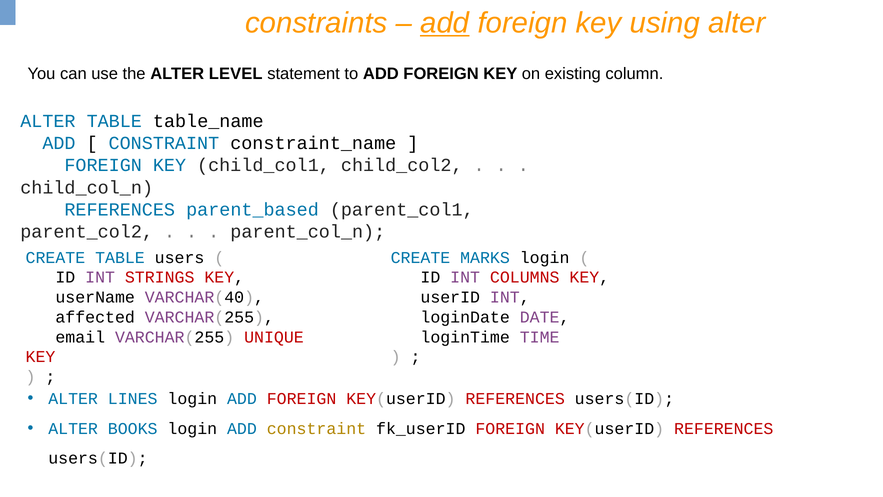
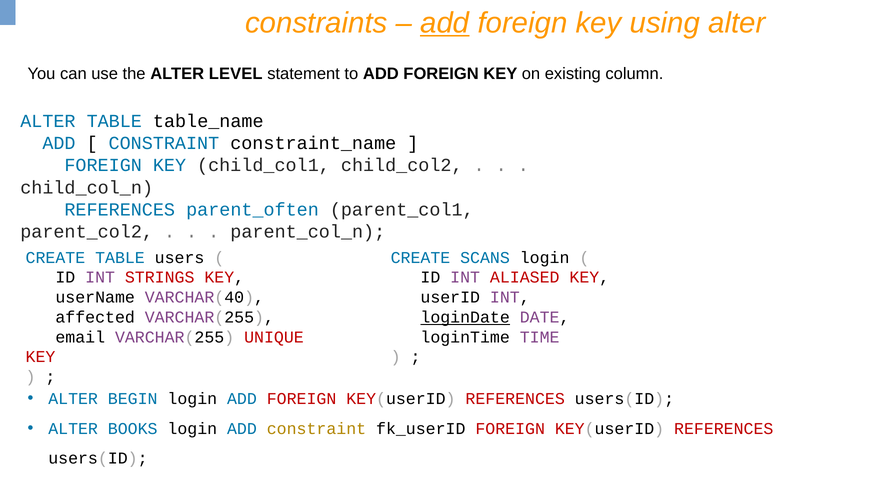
parent_based: parent_based -> parent_often (252, 209)
MARKS: MARKS -> SCANS (485, 257)
COLUMNS: COLUMNS -> ALIASED (525, 277)
loginDate underline: none -> present (465, 317)
LINES: LINES -> BEGIN (133, 399)
